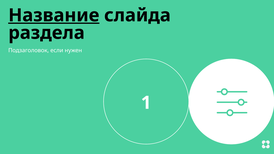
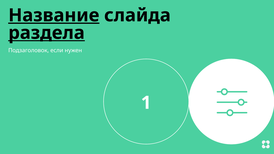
раздела underline: none -> present (46, 33)
